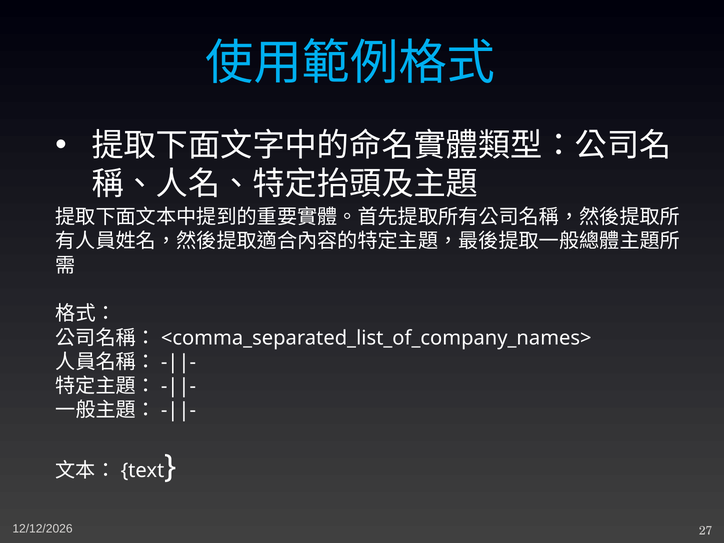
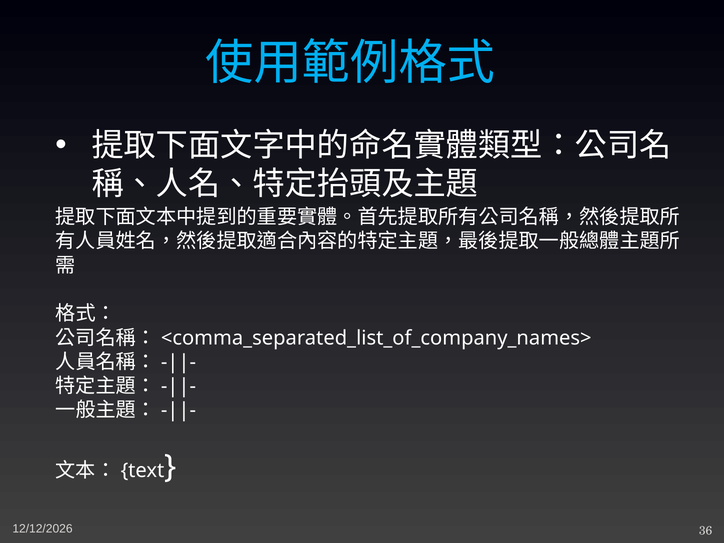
27: 27 -> 36 (706, 531)
